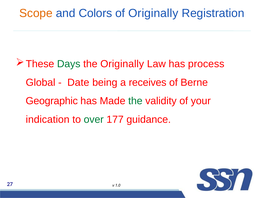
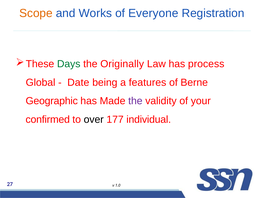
Colors: Colors -> Works (95, 13)
of Originally: Originally -> Everyone (153, 13)
receives: receives -> features (148, 82)
the colour: green -> purple (135, 101)
indication: indication -> confirmed (48, 119)
over colour: green -> black (94, 119)
guidance: guidance -> individual (149, 119)
